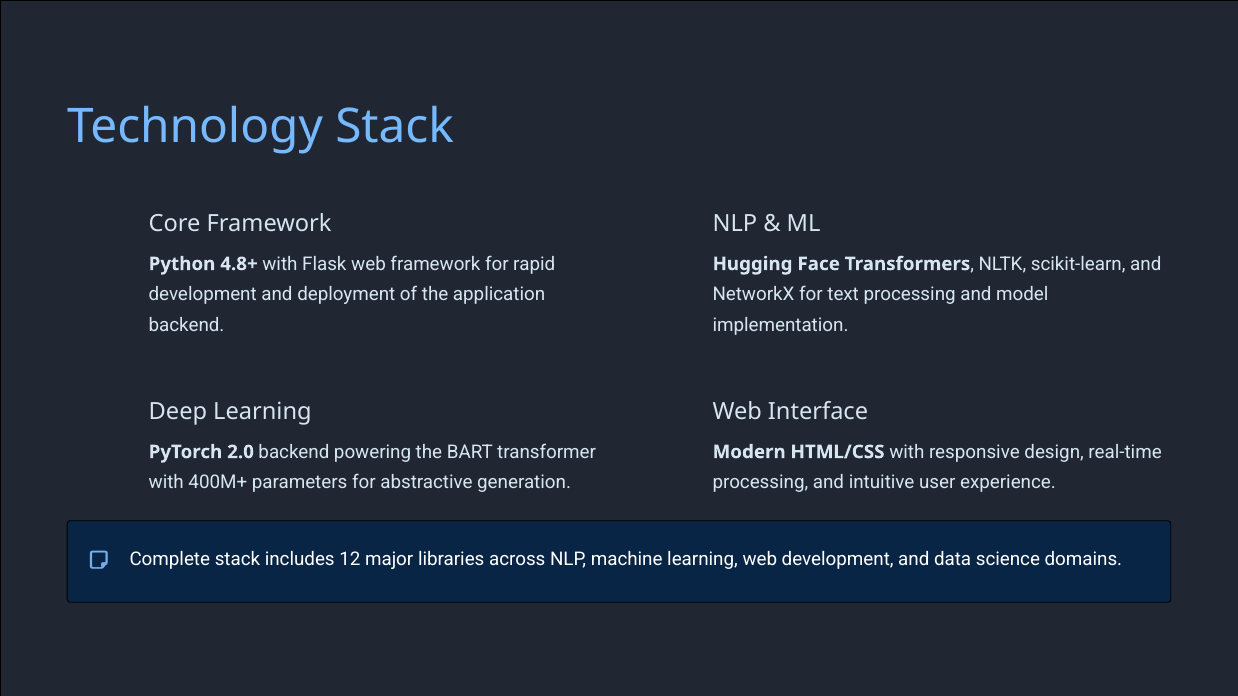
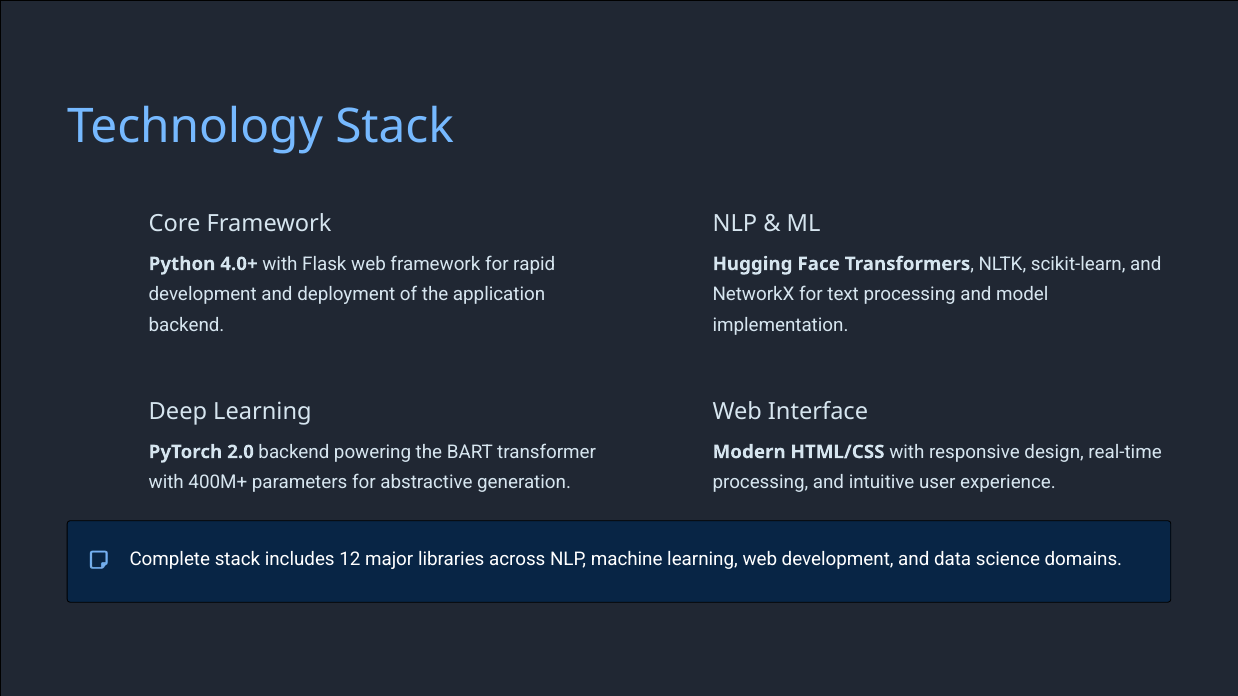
4.8+: 4.8+ -> 4.0+ (239, 264)
